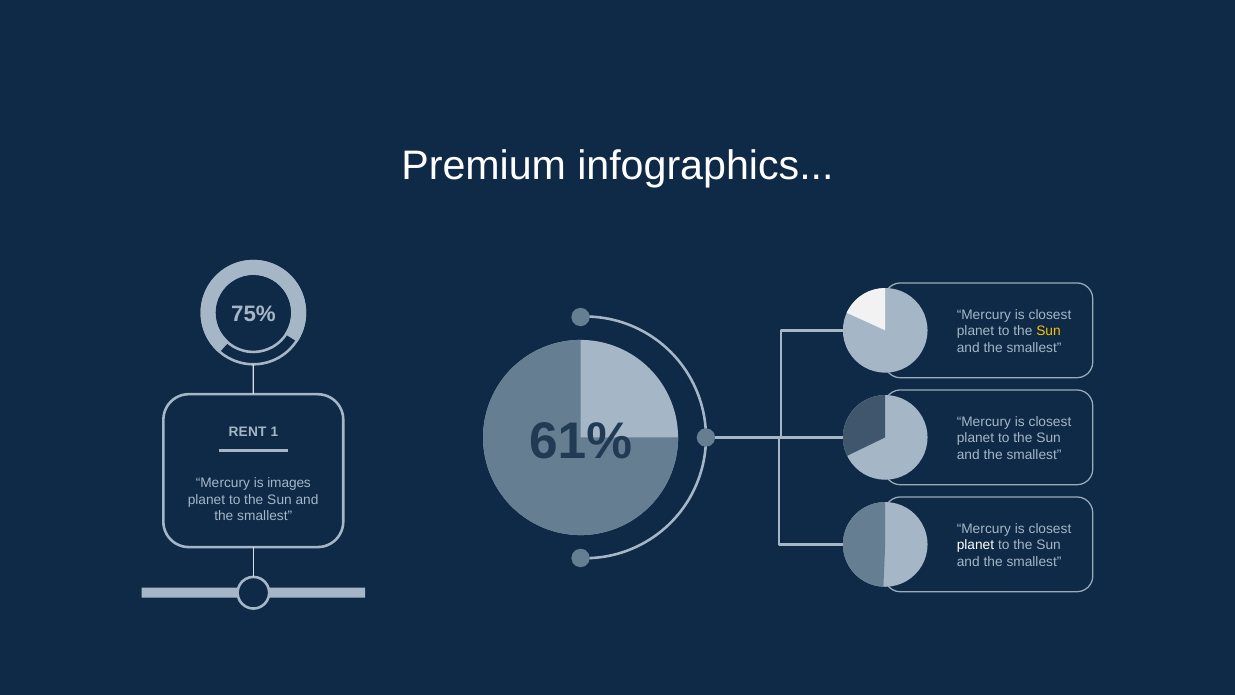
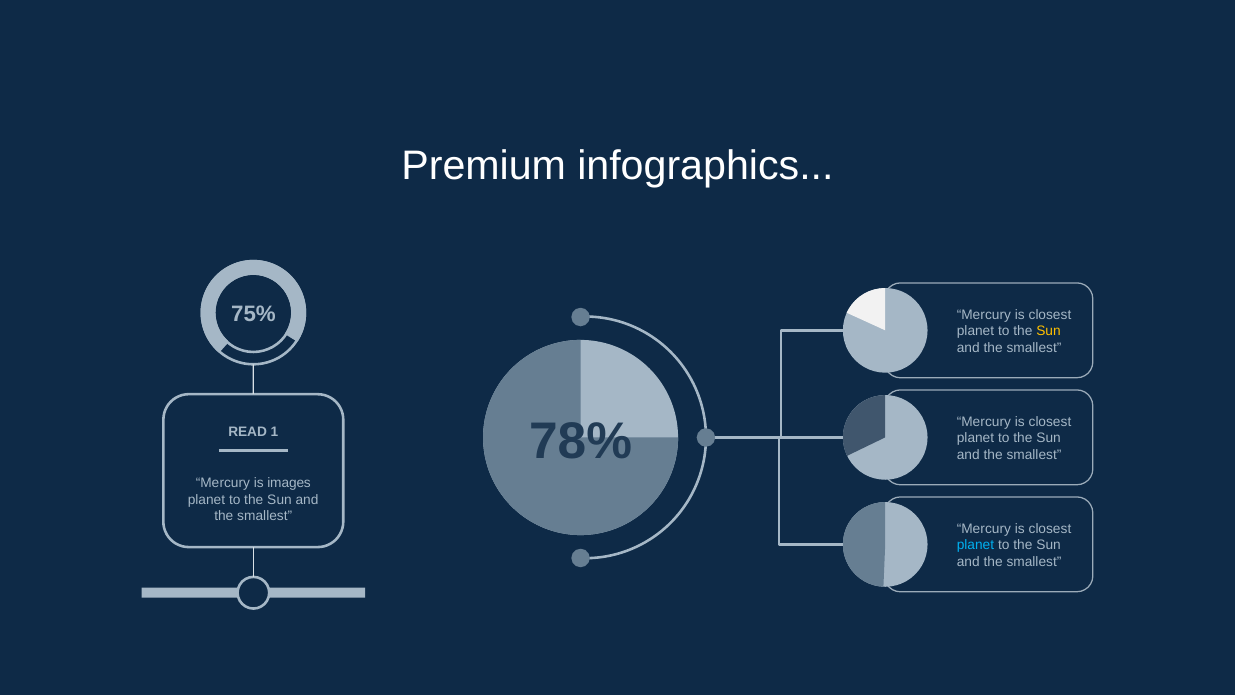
61%: 61% -> 78% (581, 441)
RENT: RENT -> READ (248, 432)
planet colour: white -> light blue (975, 545)
